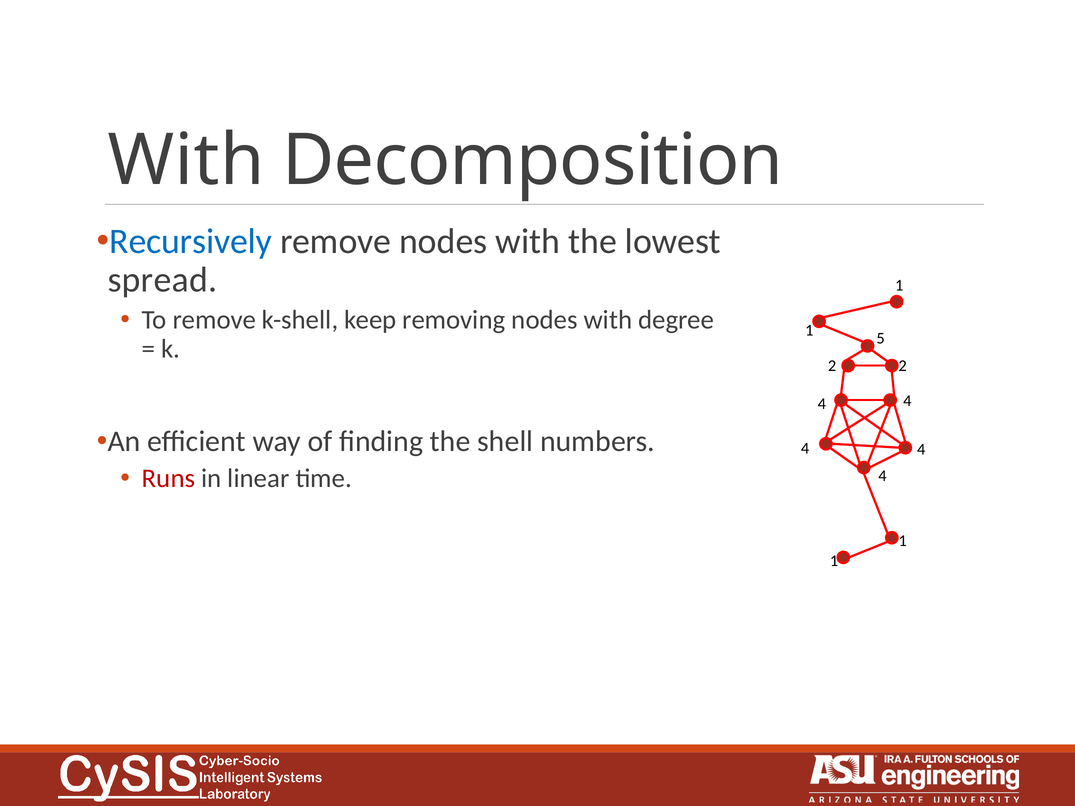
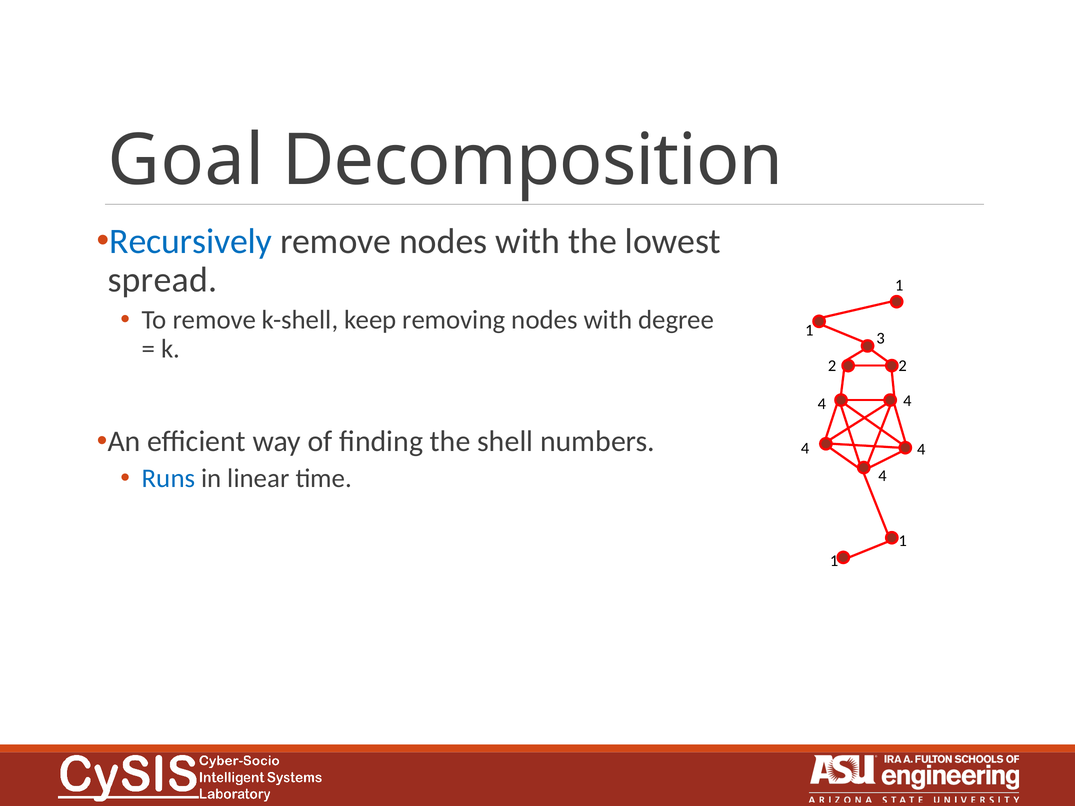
With: With -> Goal (186, 161)
5: 5 -> 3 (881, 338)
Runs colour: red -> blue (169, 478)
